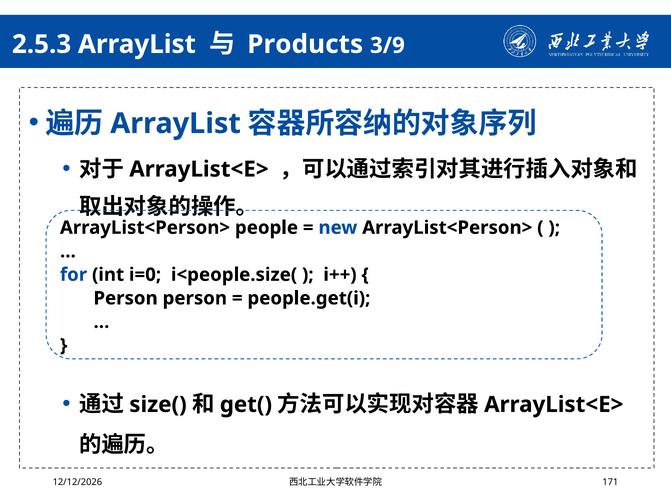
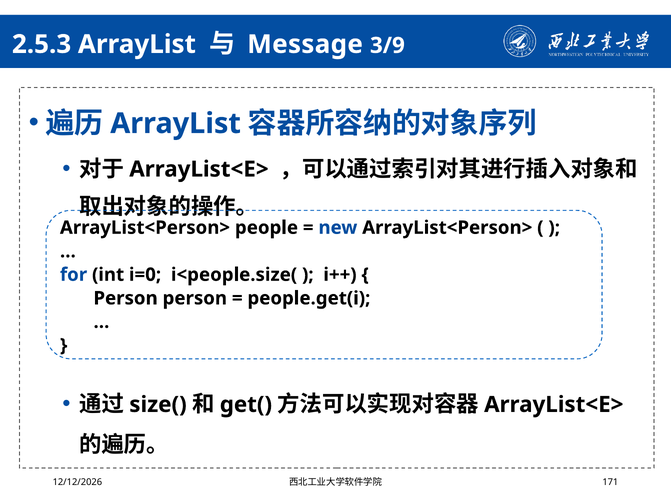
Products: Products -> Message (305, 44)
